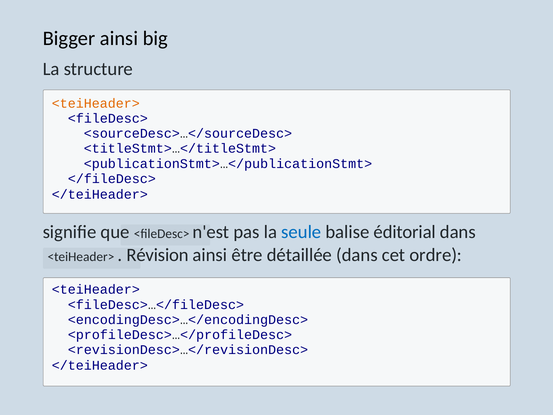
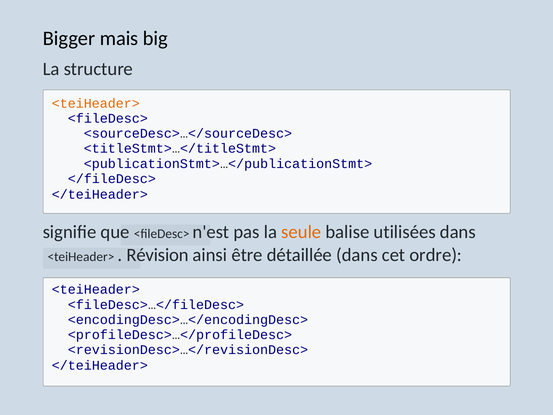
Bigger ainsi: ainsi -> mais (119, 38)
seule colour: blue -> orange (301, 232)
éditorial: éditorial -> utilisées (405, 232)
